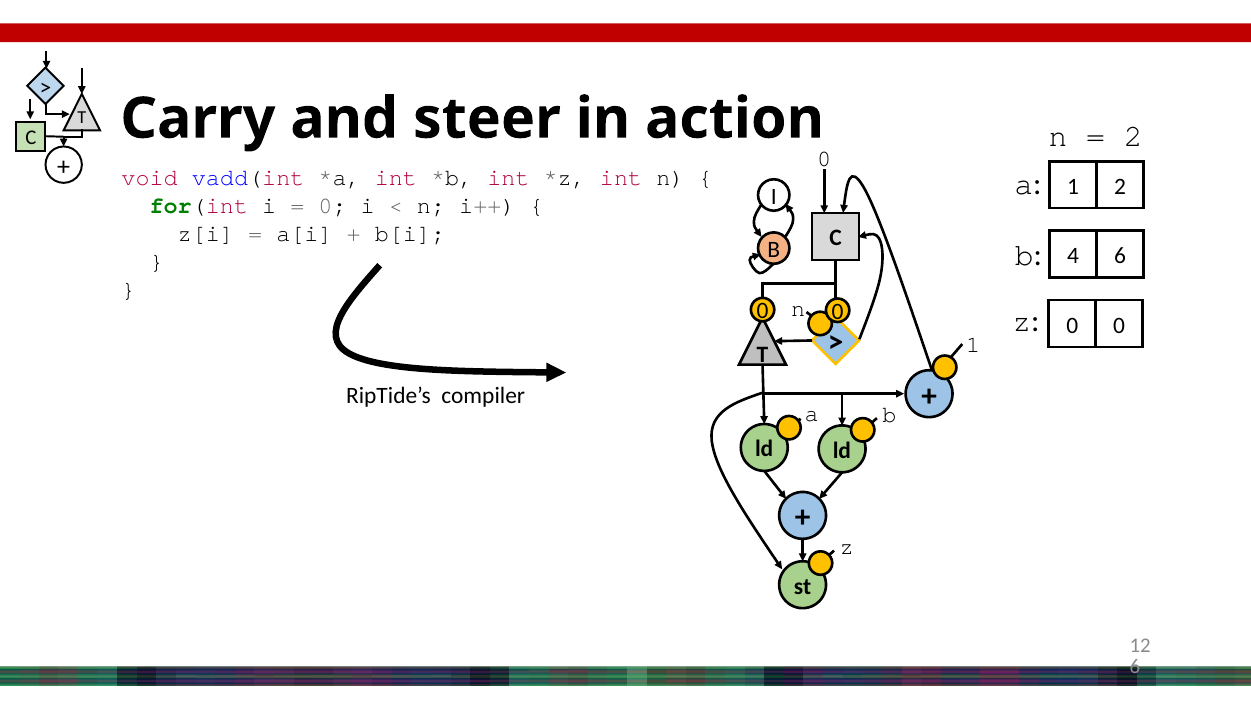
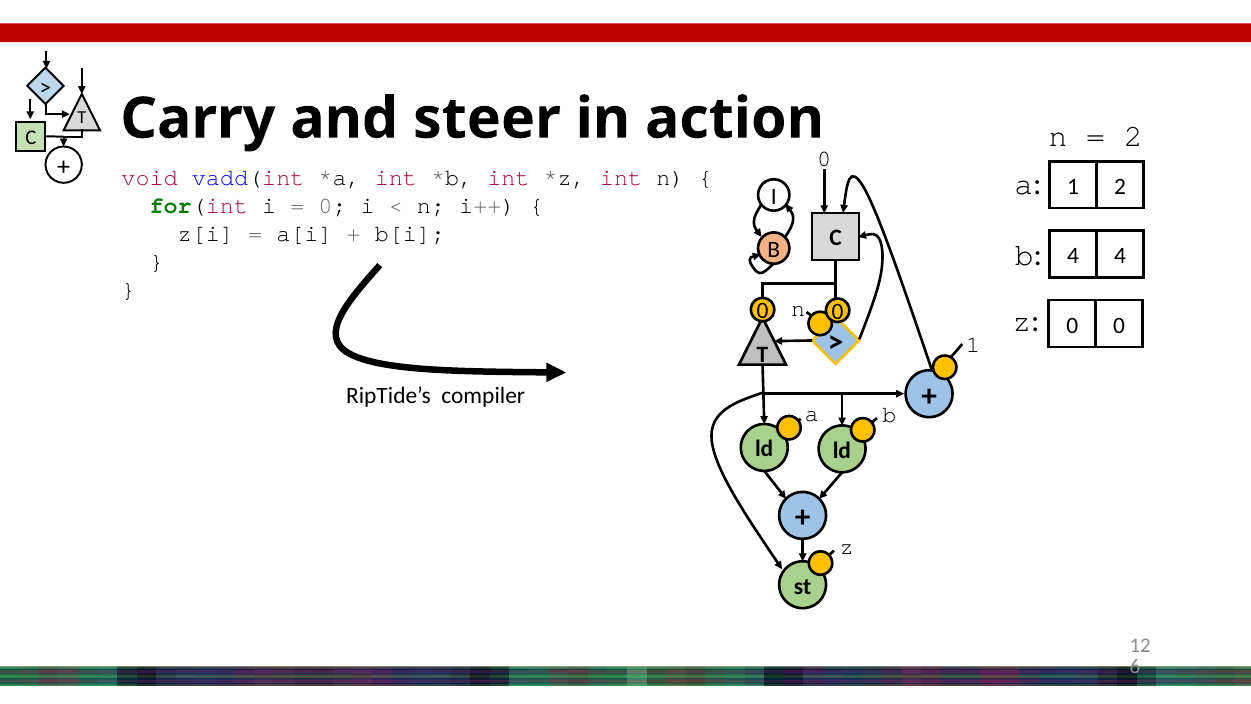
4 6: 6 -> 4 (1120, 256)
